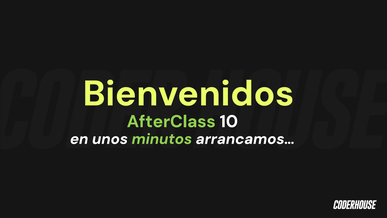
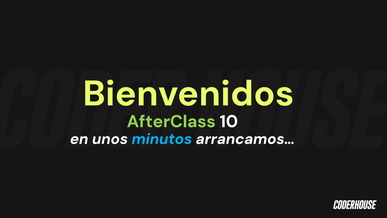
minutos colour: light green -> light blue (162, 139)
